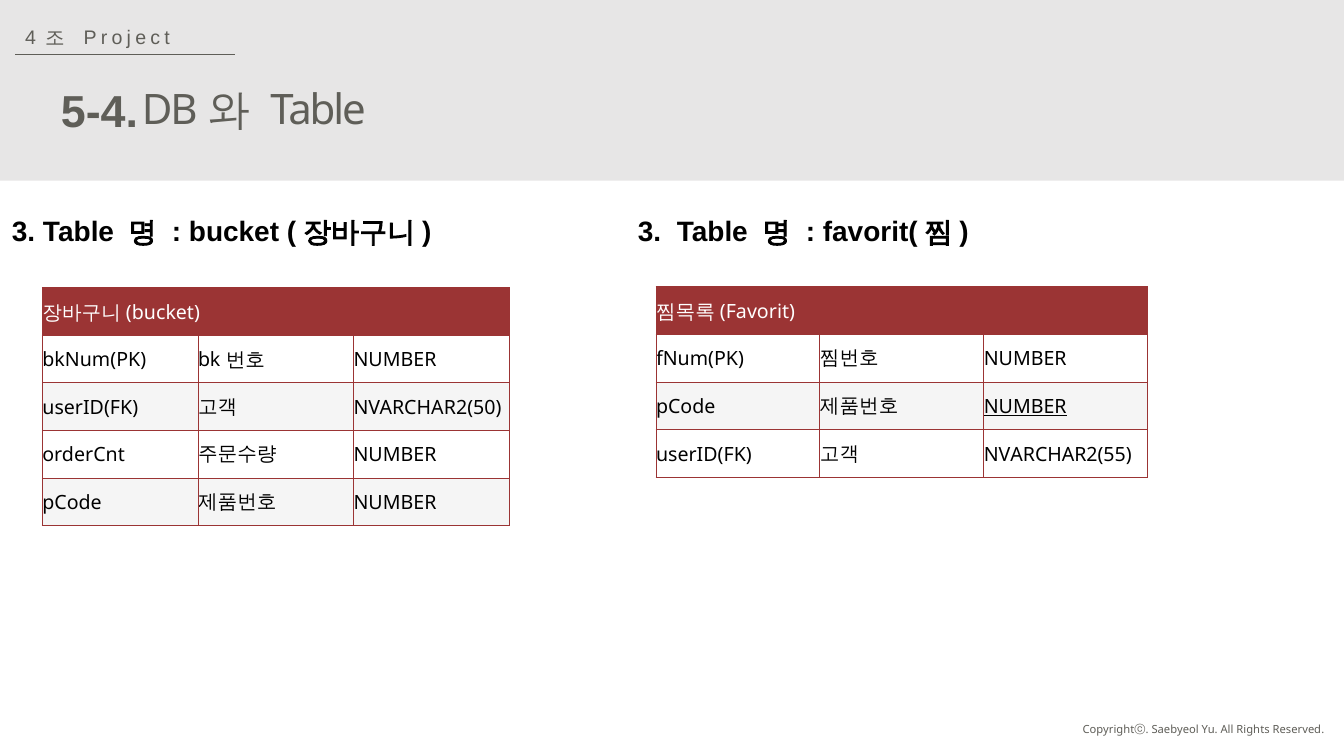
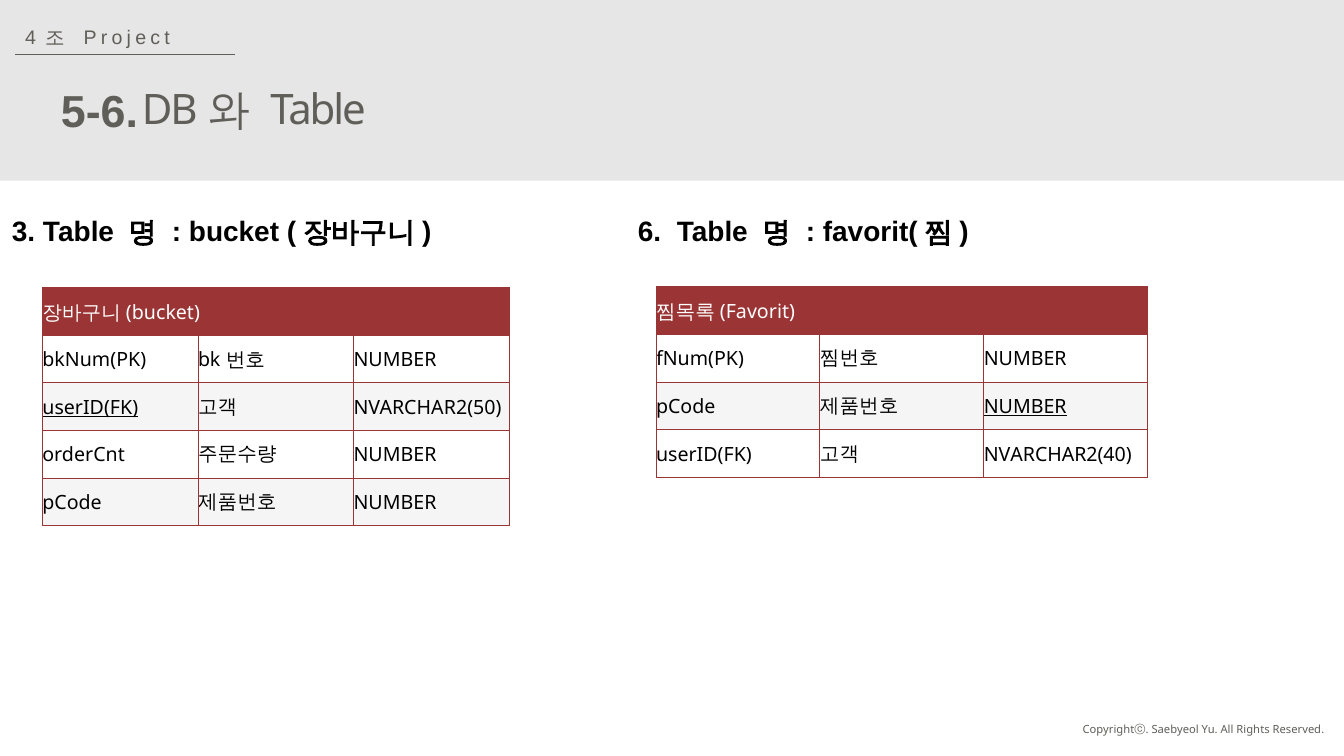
5-4: 5-4 -> 5-6 (99, 113)
3: 3 -> 6 (650, 232)
userID(FK underline: none -> present (90, 408)
NVARCHAR2(55: NVARCHAR2(55 -> NVARCHAR2(40 (1058, 455)
